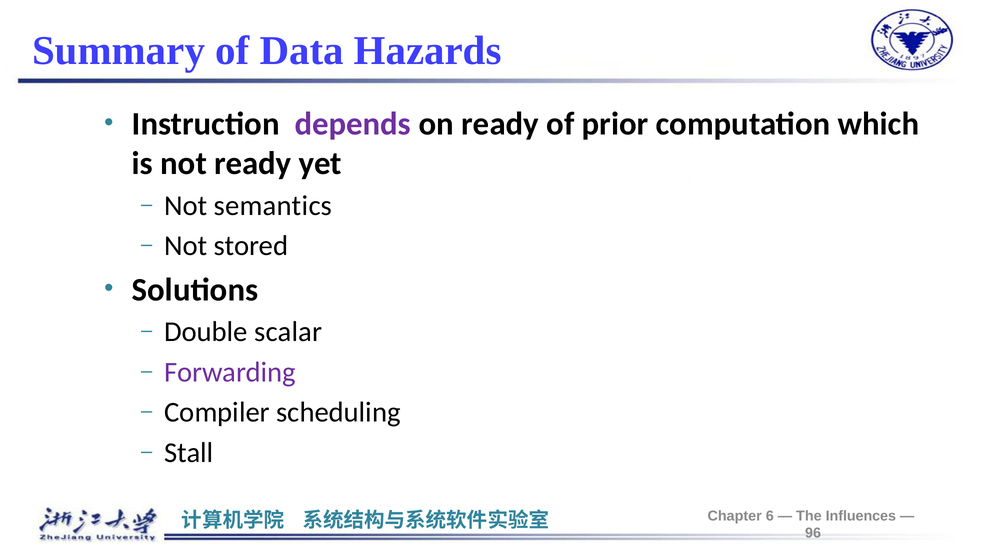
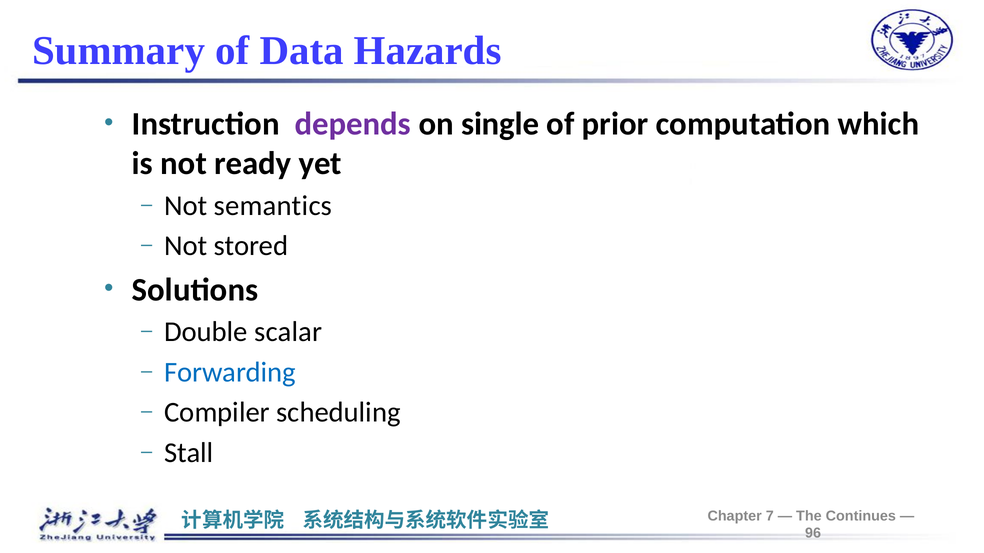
on ready: ready -> single (500, 124)
Forwarding colour: purple -> blue (230, 373)
6: 6 -> 7 (770, 516)
Influences: Influences -> Continues (861, 516)
